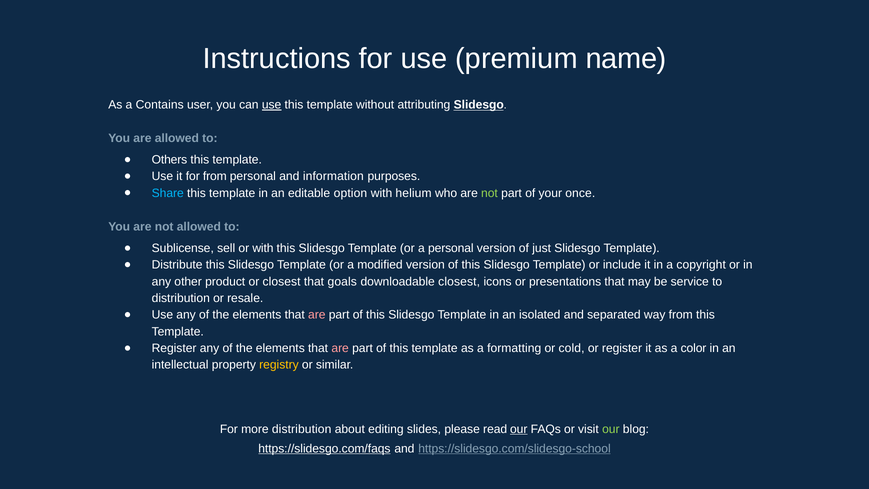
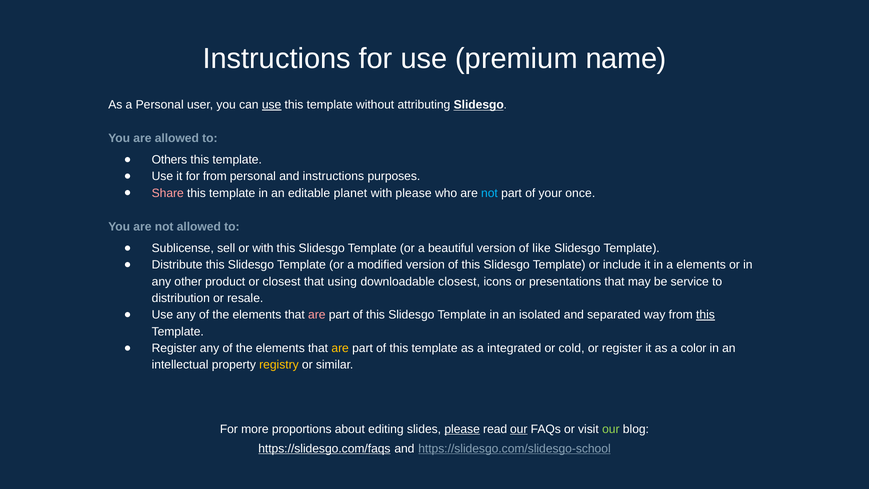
a Contains: Contains -> Personal (160, 105)
and information: information -> instructions (333, 176)
Share colour: light blue -> pink (168, 193)
option: option -> planet (350, 193)
with helium: helium -> please (414, 193)
not colour: light green -> light blue (489, 193)
a personal: personal -> beautiful (451, 248)
just: just -> like (542, 248)
a copyright: copyright -> elements (701, 265)
goals: goals -> using (342, 281)
this underline: none -> present (705, 315)
are colour: pink -> yellow (340, 348)
formatting: formatting -> integrated (514, 348)
more distribution: distribution -> proportions (302, 429)
please underline: none -> present (462, 429)
